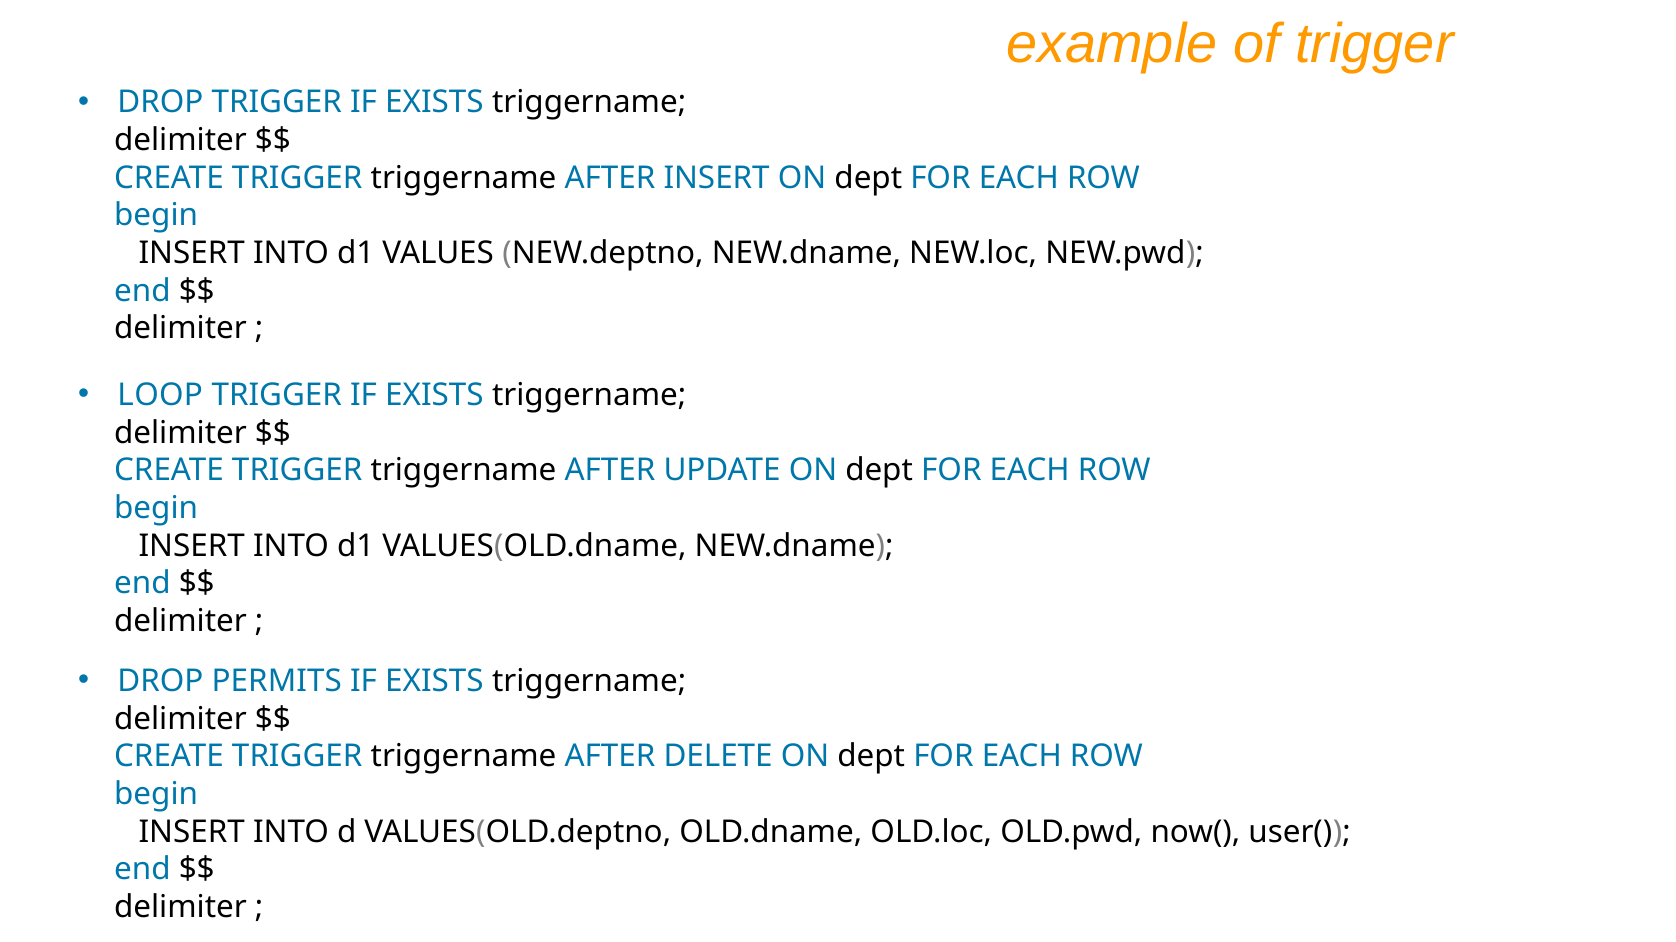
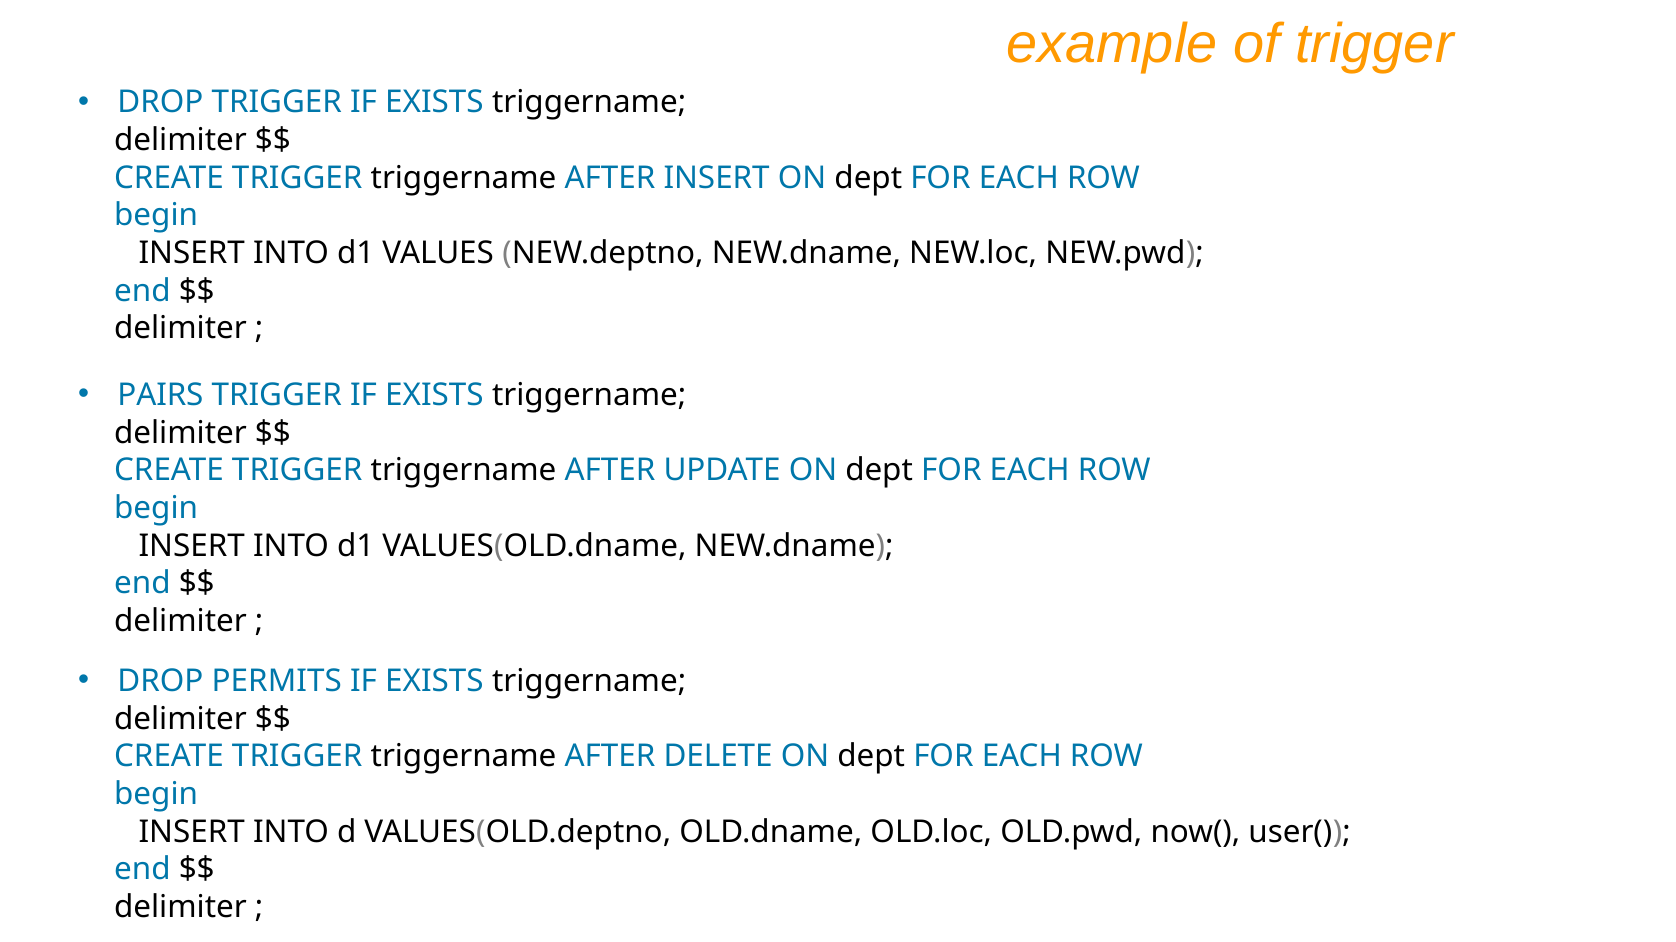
LOOP: LOOP -> PAIRS (160, 395)
